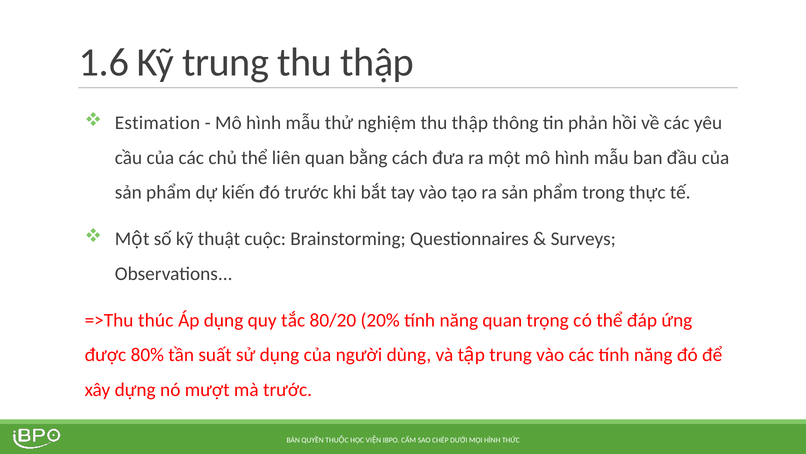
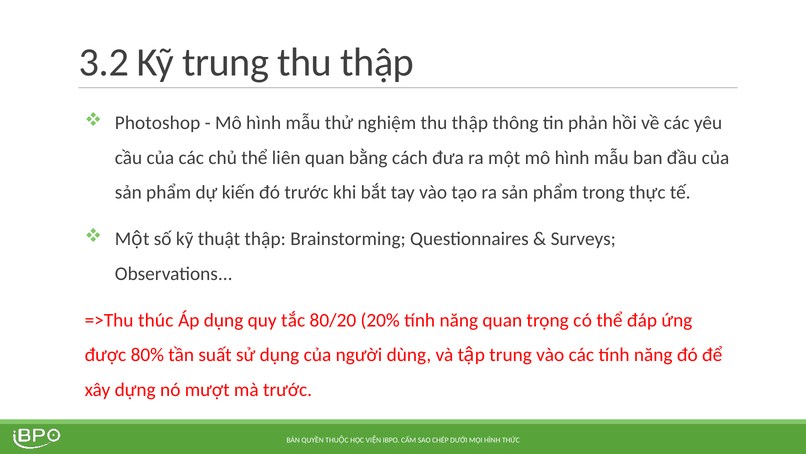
1.6: 1.6 -> 3.2 (104, 62)
Estimation: Estimation -> Photoshop (158, 123)
thuật cuộc: cuộc -> thập (265, 239)
